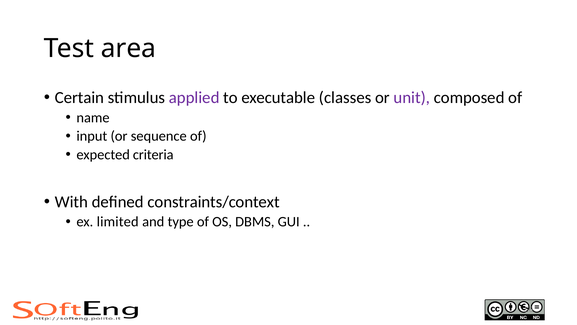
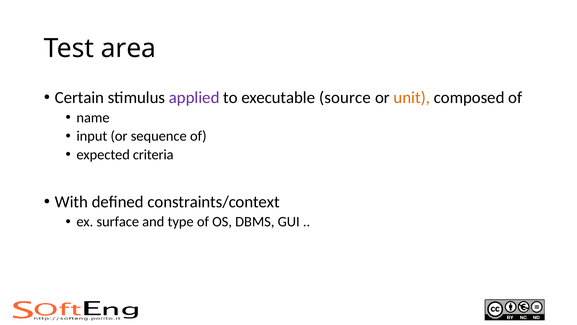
classes: classes -> source (345, 98)
unit colour: purple -> orange (412, 98)
limited: limited -> surface (118, 222)
